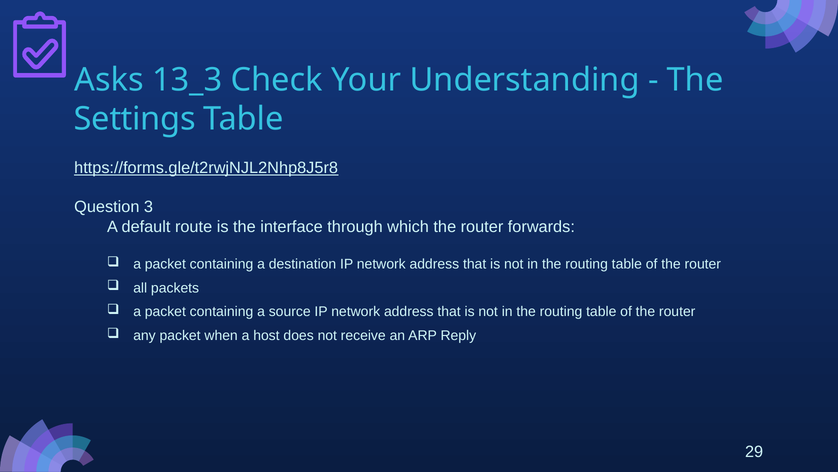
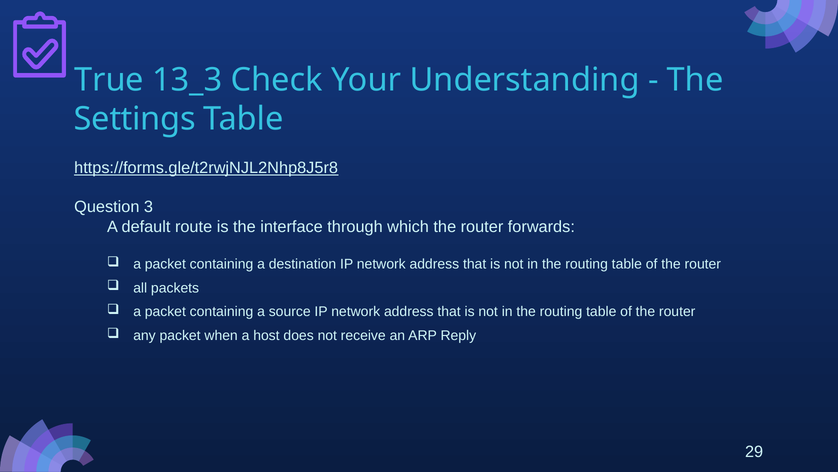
Asks: Asks -> True (109, 80)
